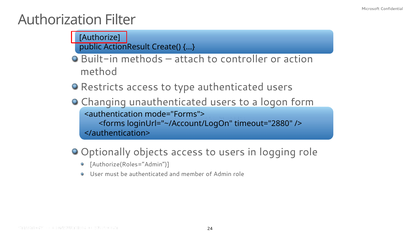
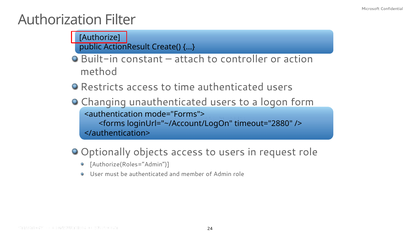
methods: methods -> constant (142, 59)
type: type -> time (184, 87)
logging: logging -> request (278, 152)
